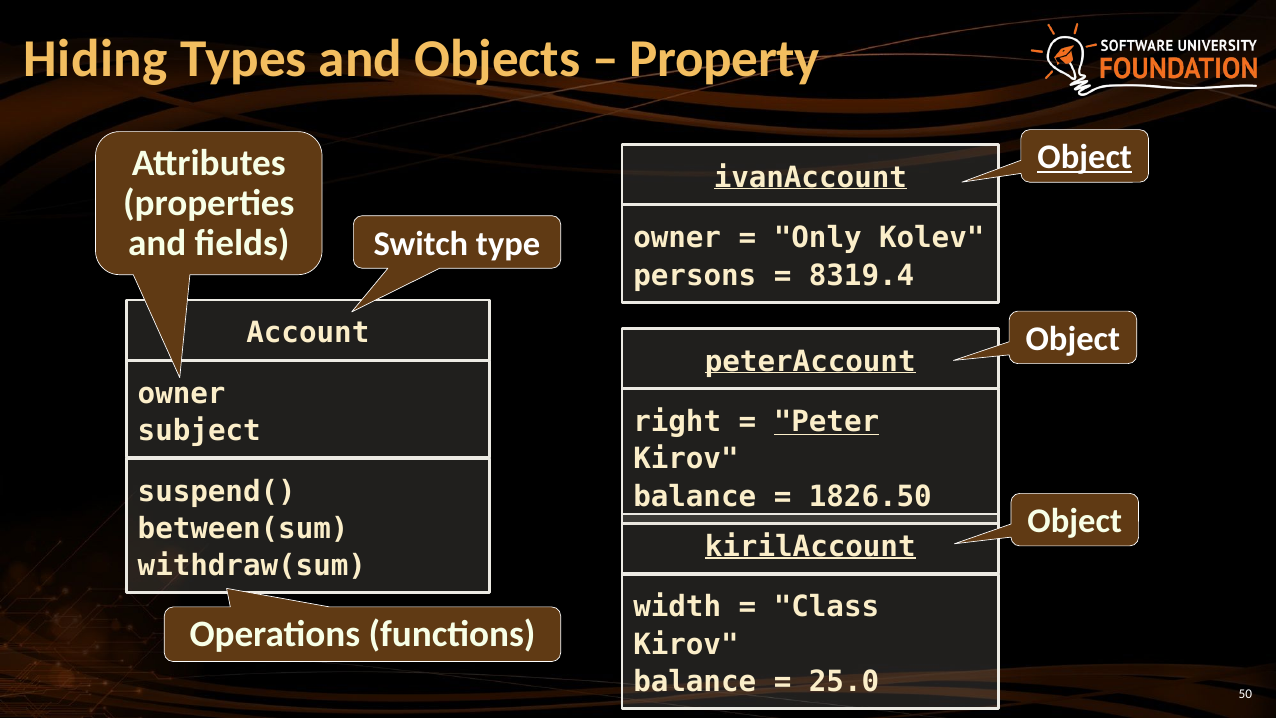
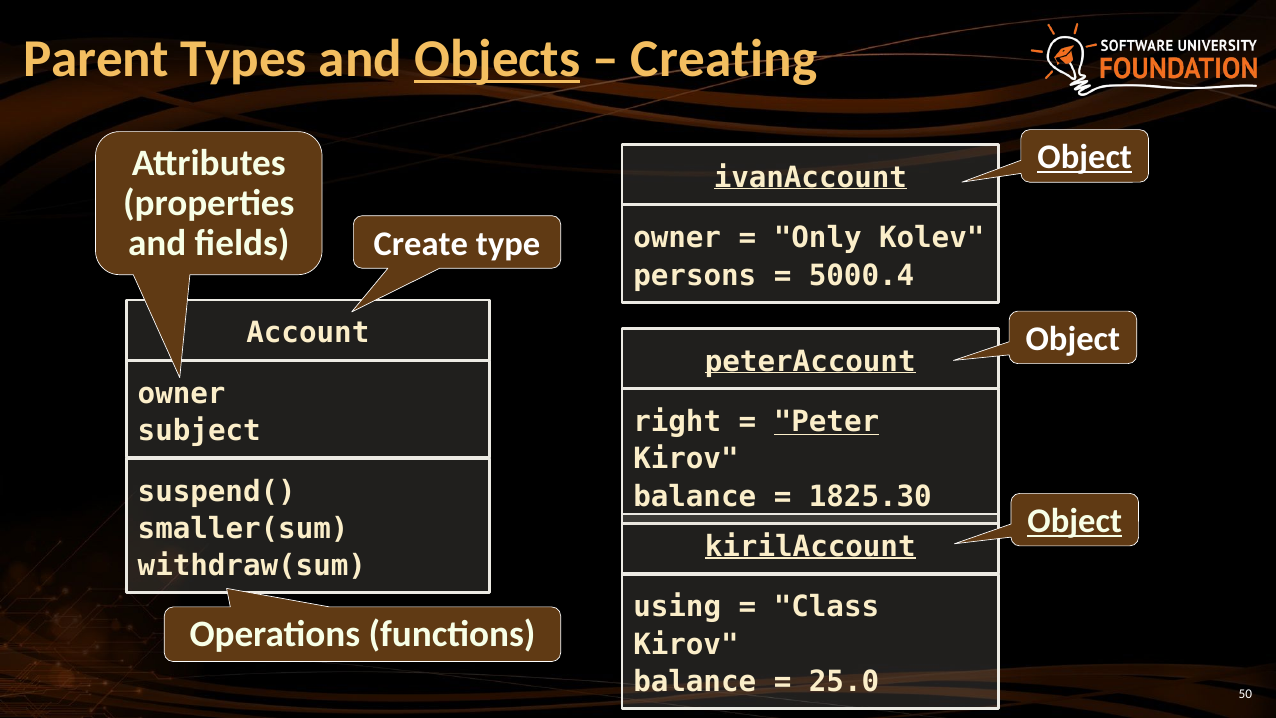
Hiding: Hiding -> Parent (96, 58)
Objects underline: none -> present (497, 58)
Property: Property -> Creating (724, 58)
Switch: Switch -> Create (421, 244)
8319.4: 8319.4 -> 5000.4 (862, 275)
1826.50: 1826.50 -> 1825.30 (870, 496)
Object underline: none -> present (1075, 521)
between(sum: between(sum -> smaller(sum (243, 529)
width: width -> using (677, 607)
